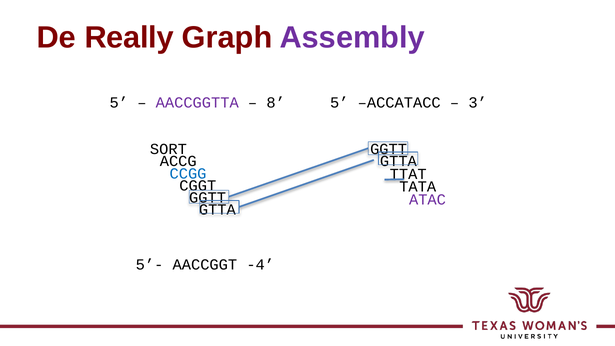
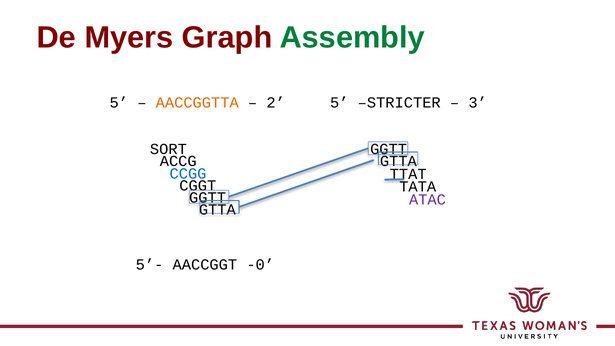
Really: Really -> Myers (129, 37)
Assembly colour: purple -> green (352, 37)
AACCGGTTA colour: purple -> orange (197, 103)
8: 8 -> 2 (276, 103)
ACCATACC: ACCATACC -> STRICTER (399, 103)
-4: -4 -> -0 (260, 265)
